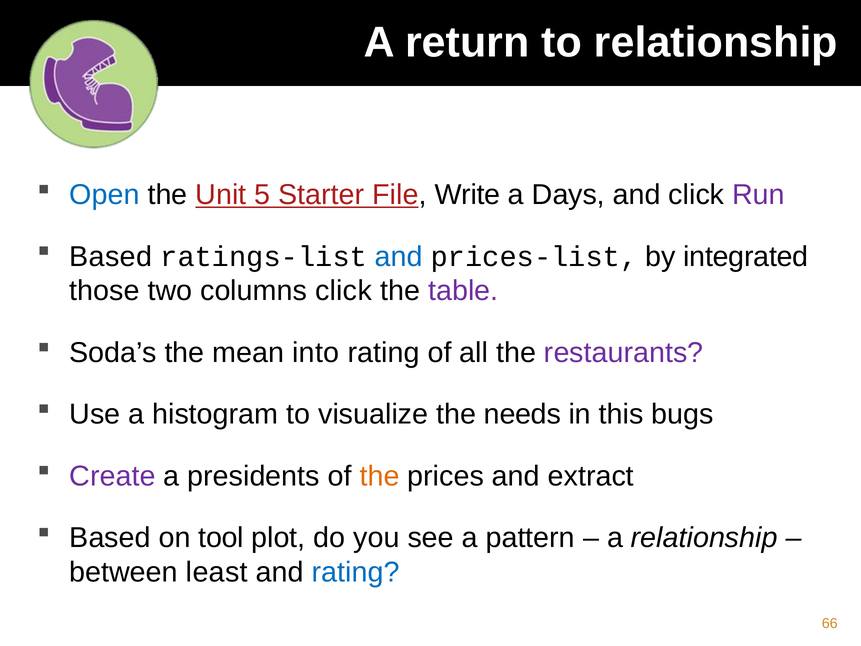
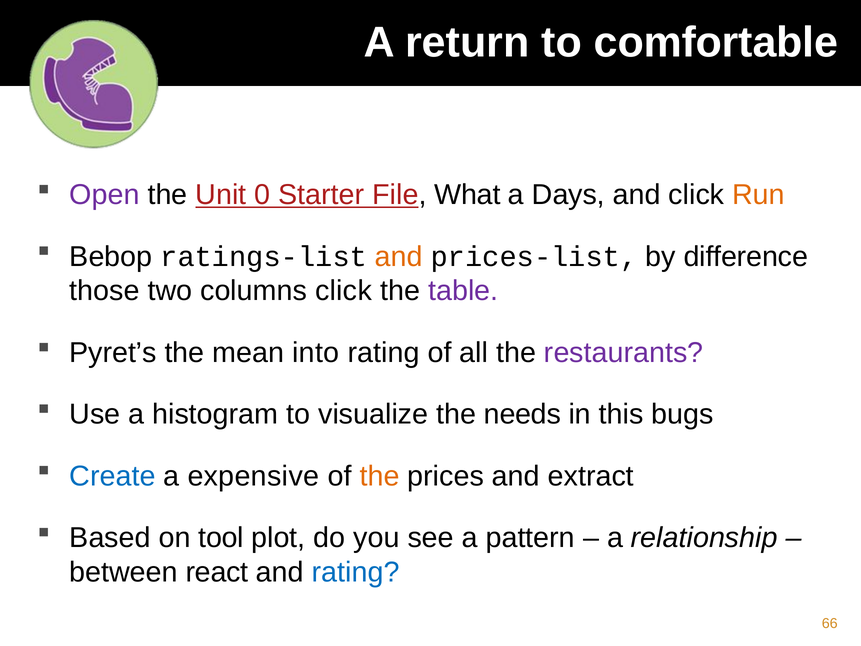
to relationship: relationship -> comfortable (716, 42)
Open colour: blue -> purple (105, 195)
5: 5 -> 0 (262, 195)
Write: Write -> What (467, 195)
Run colour: purple -> orange (759, 195)
Based: Based -> Bebop (111, 256)
and colour: blue -> orange (399, 256)
integrated: integrated -> difference (746, 256)
Soda’s: Soda’s -> Pyret’s (113, 353)
Create colour: purple -> blue (112, 476)
presidents: presidents -> expensive (253, 476)
least: least -> react (217, 572)
